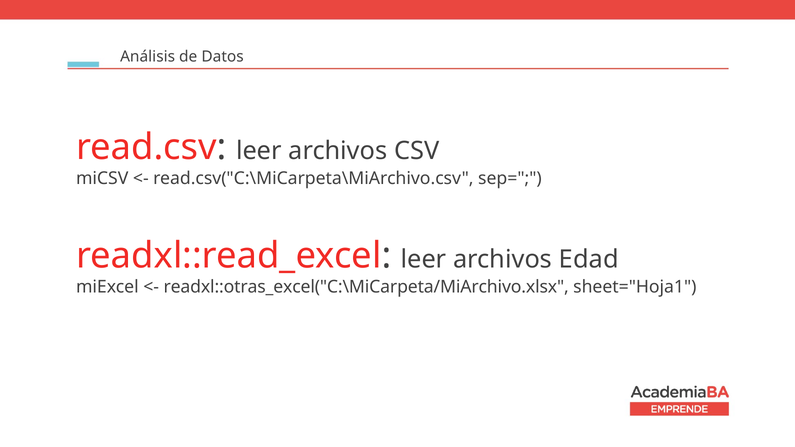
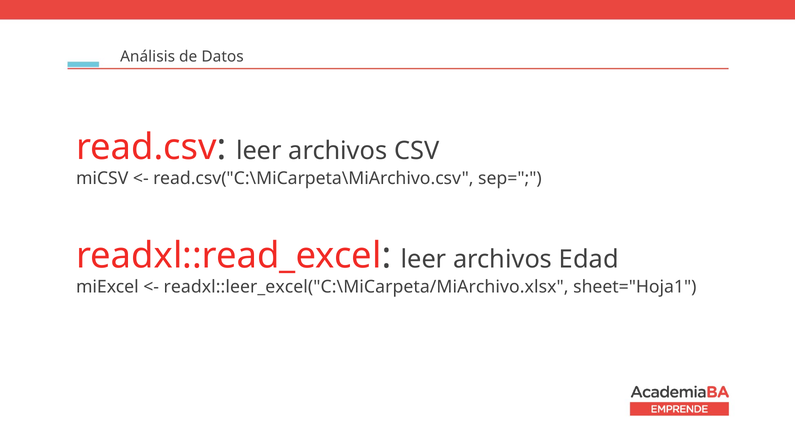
readxl::otras_excel("C:\MiCarpeta/MiArchivo.xlsx: readxl::otras_excel("C:\MiCarpeta/MiArchivo.xlsx -> readxl::leer_excel("C:\MiCarpeta/MiArchivo.xlsx (366, 287)
